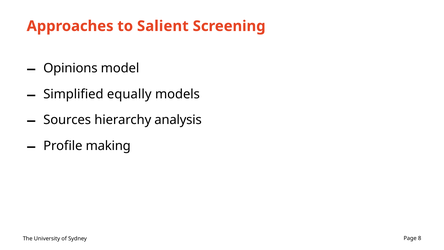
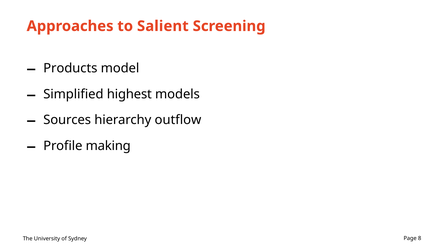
Opinions: Opinions -> Products (70, 68)
equally: equally -> highest (129, 94)
analysis: analysis -> outflow (178, 120)
